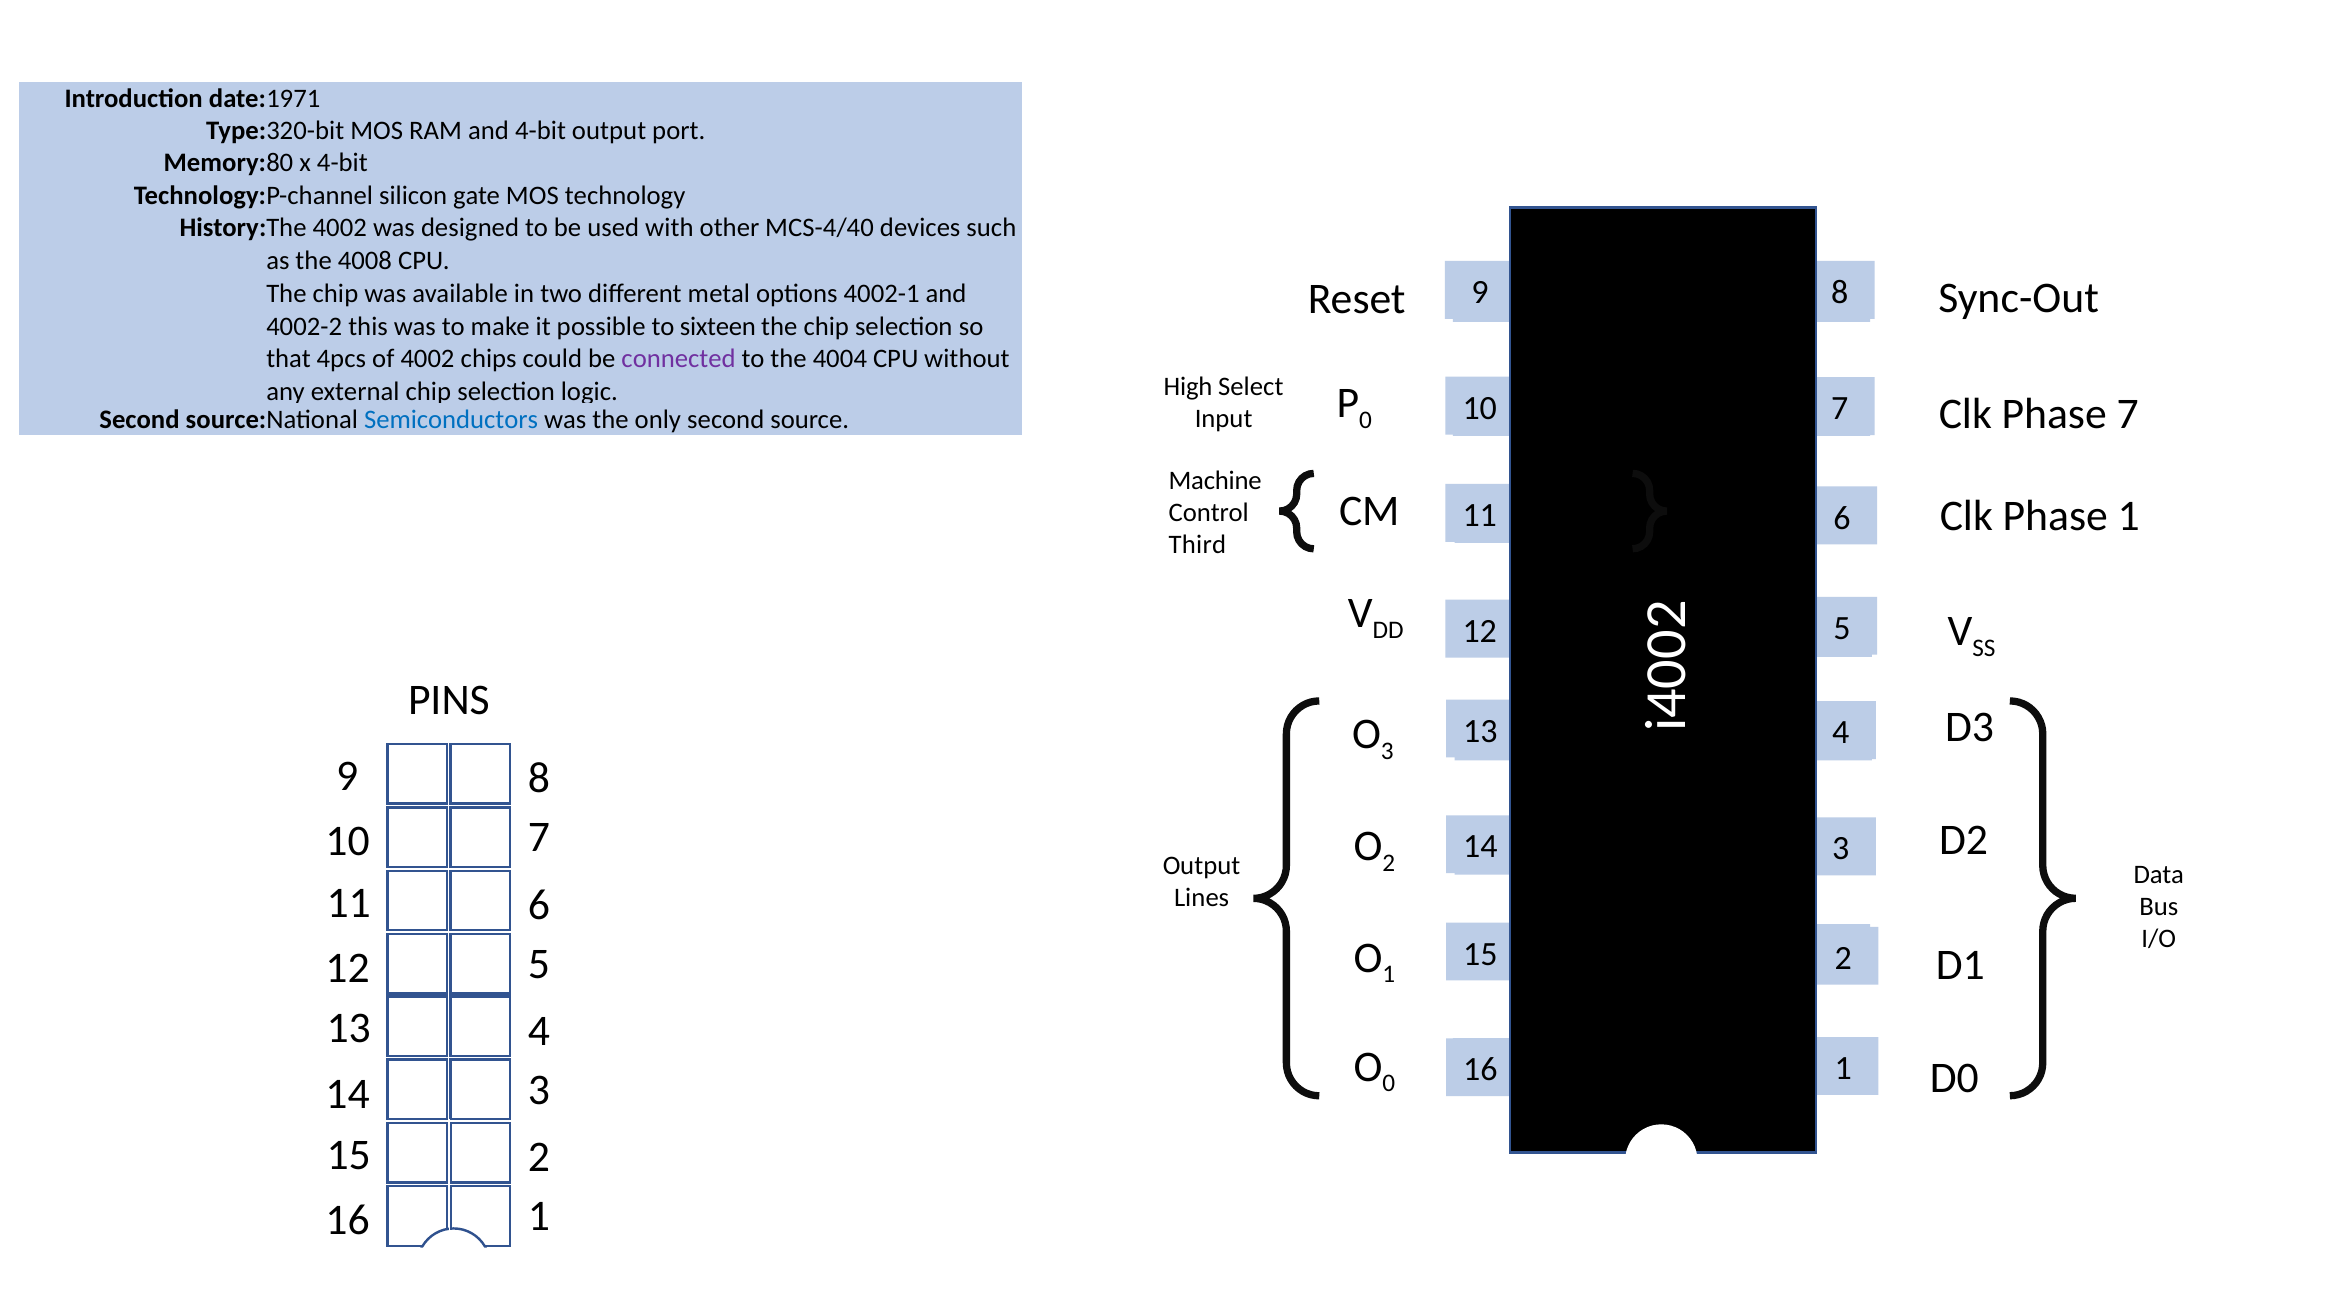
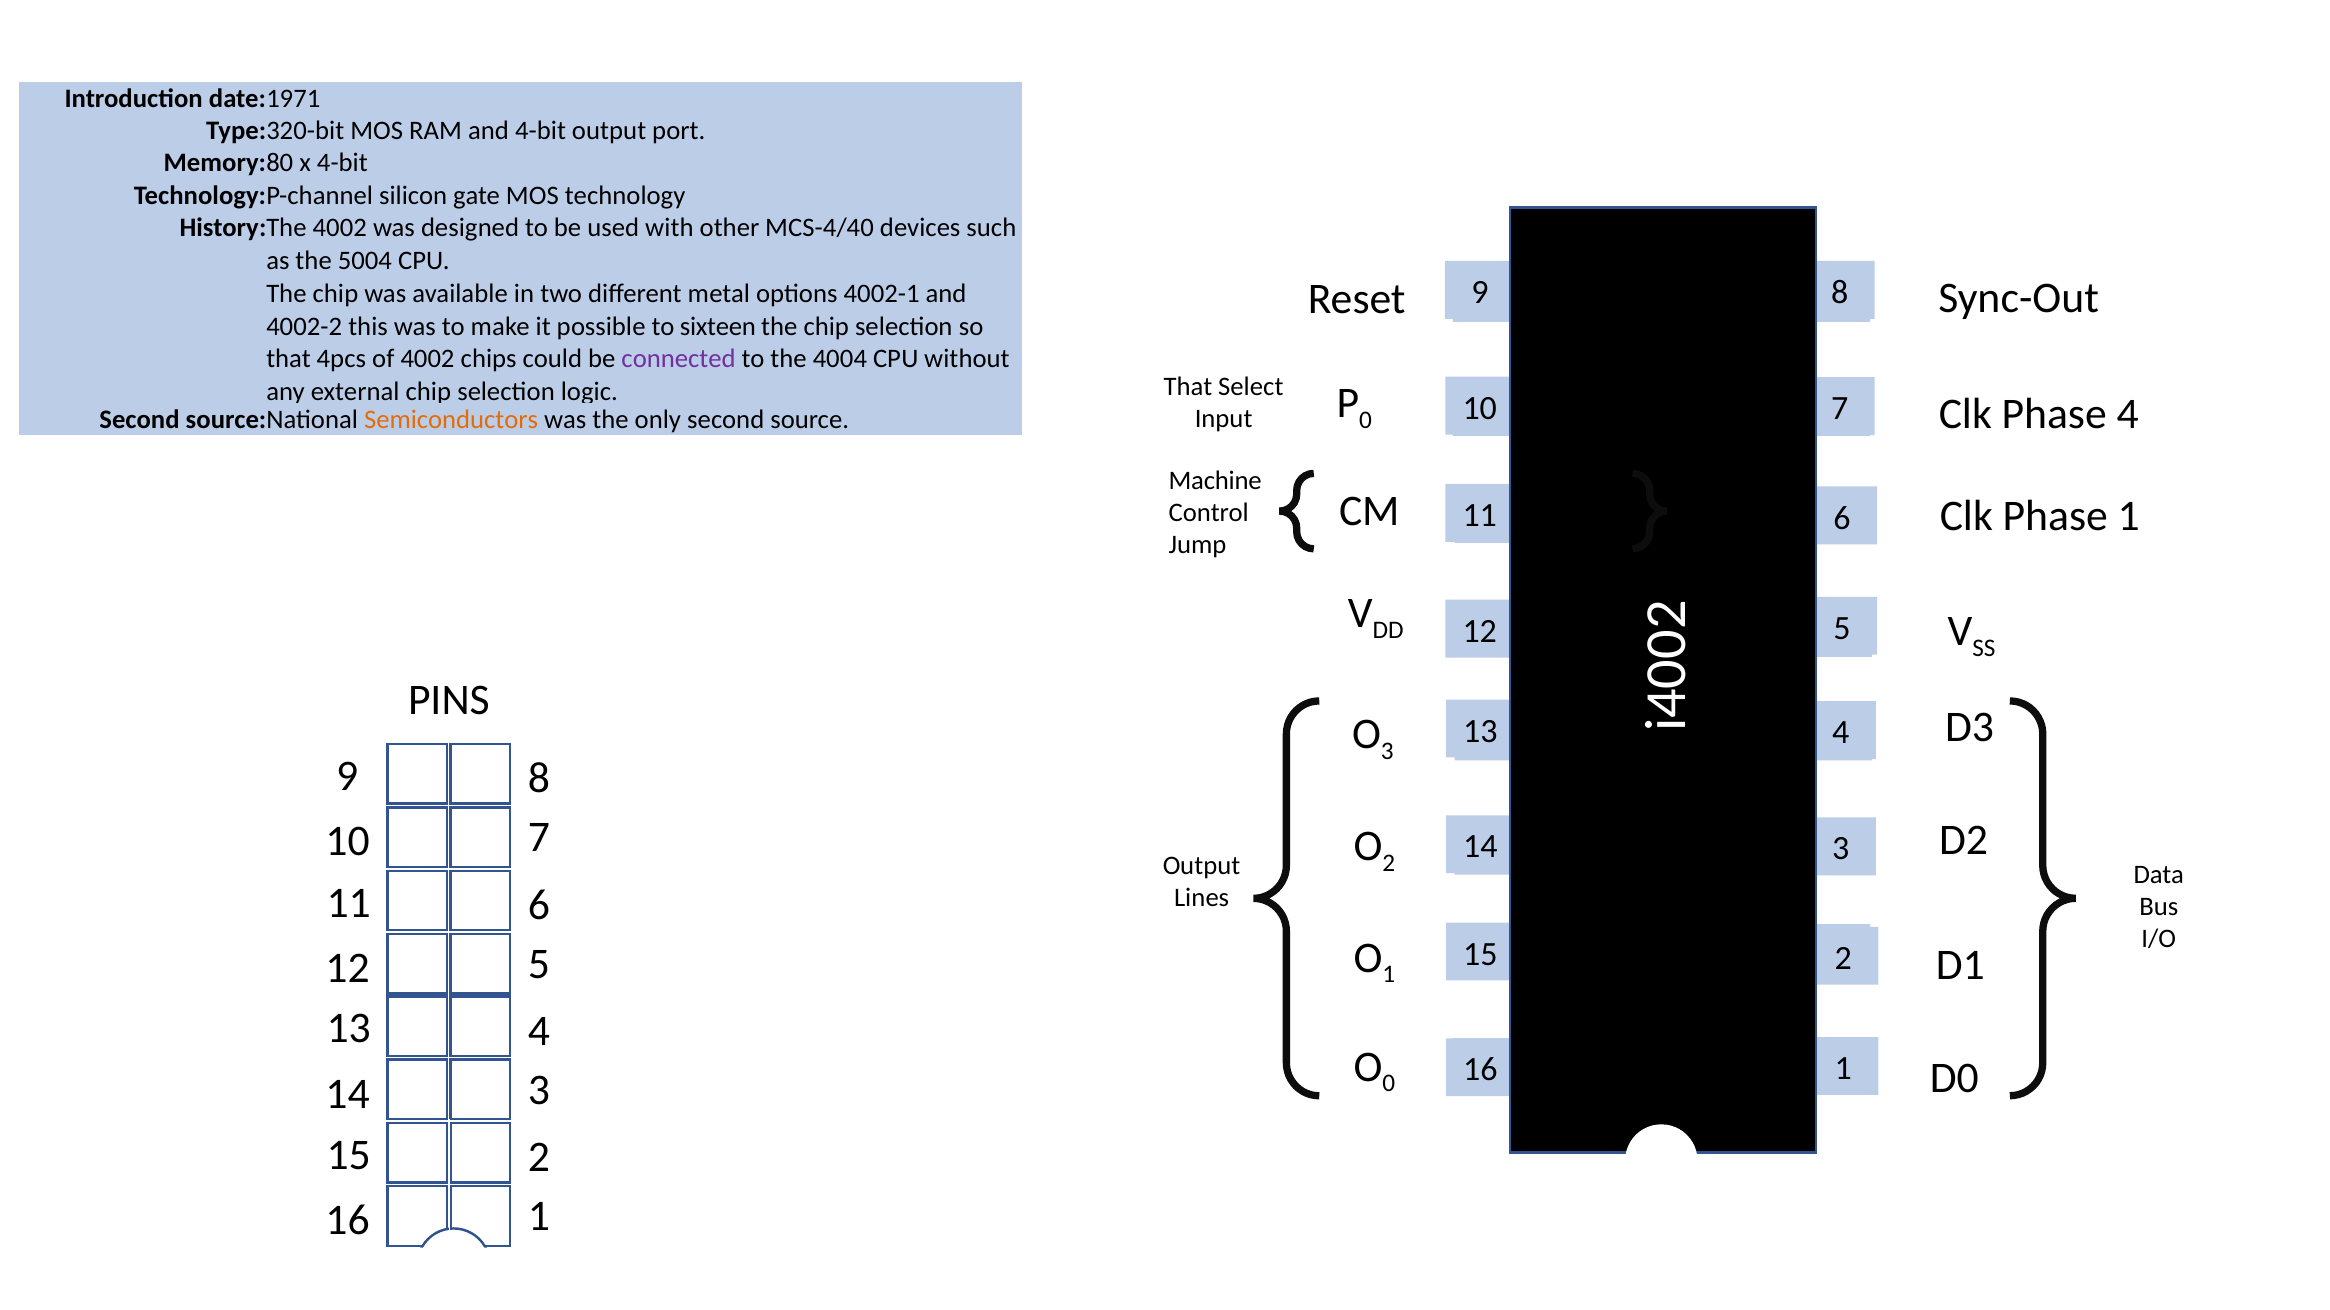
4008: 4008 -> 5004 (365, 260)
High: High -> That (1188, 387)
Phase 7: 7 -> 4 (2128, 415)
Semiconductors colour: blue -> orange (451, 420)
Third: Third -> Jump (1198, 545)
